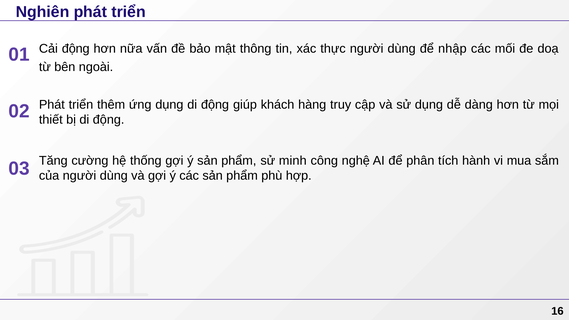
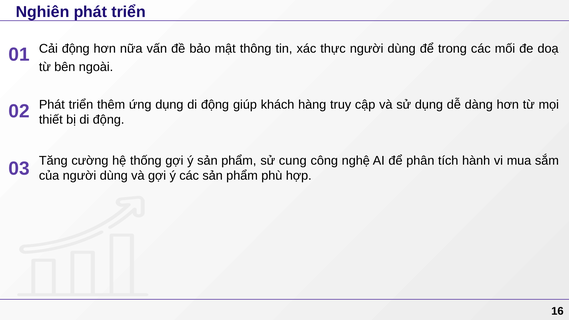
nhập: nhập -> trong (452, 49)
minh: minh -> cung (293, 161)
